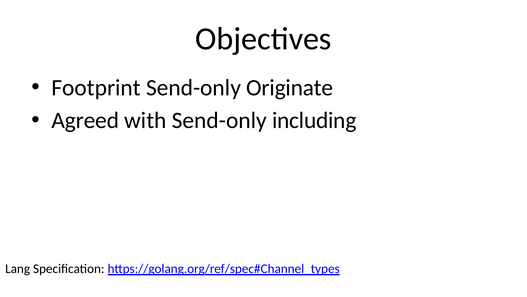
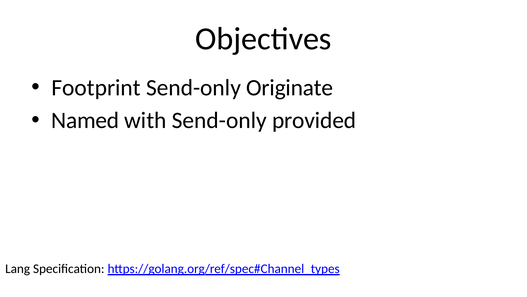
Agreed: Agreed -> Named (85, 120)
including: including -> provided (314, 120)
